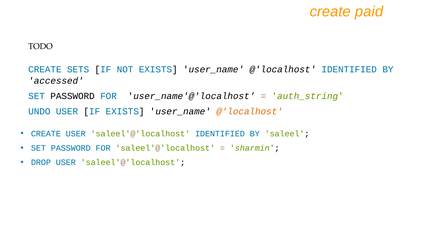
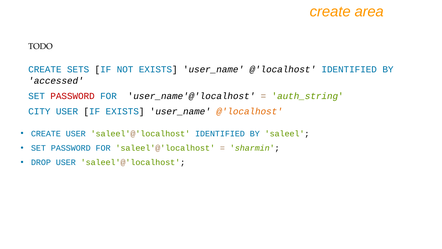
paid: paid -> area (369, 12)
PASSWORD colour: black -> red (73, 96)
UNDO: UNDO -> CITY (39, 111)
